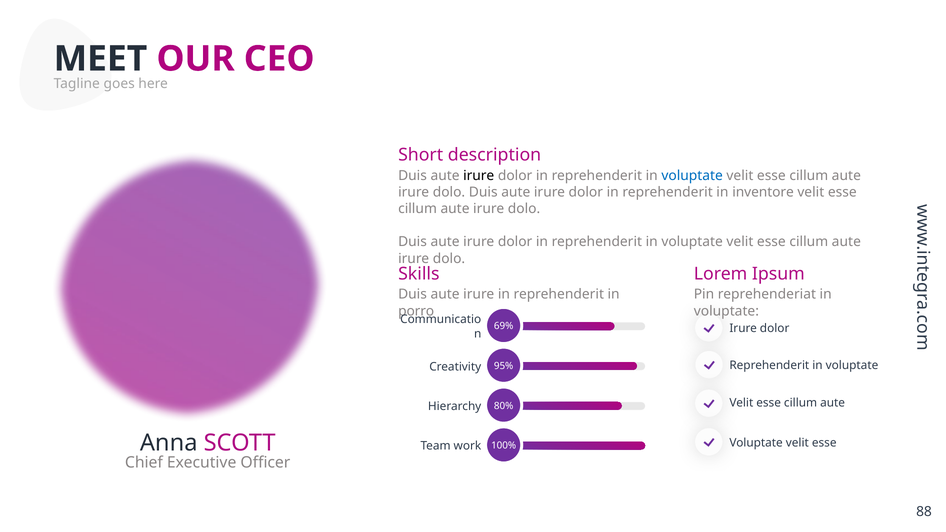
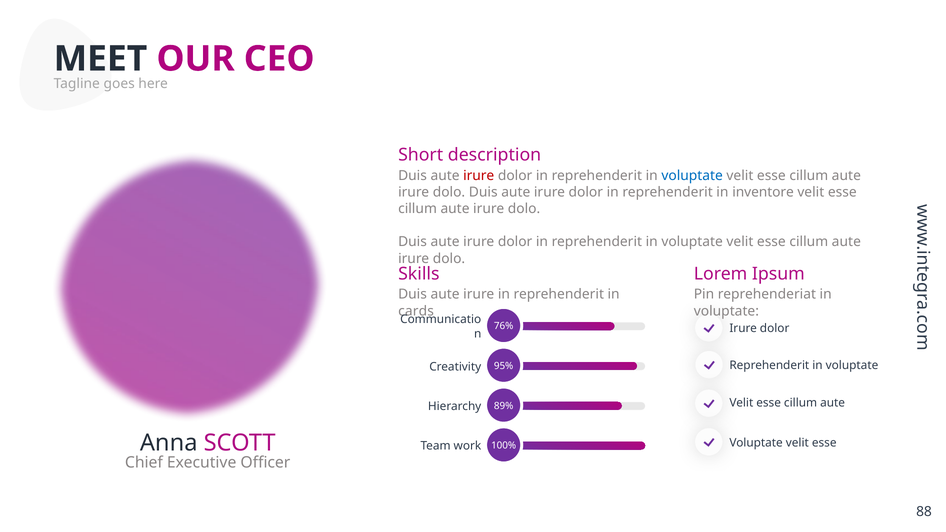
irure colour: black -> red (479, 176)
porro: porro -> cards (416, 311)
69%: 69% -> 76% (504, 326)
80%: 80% -> 89% (504, 406)
